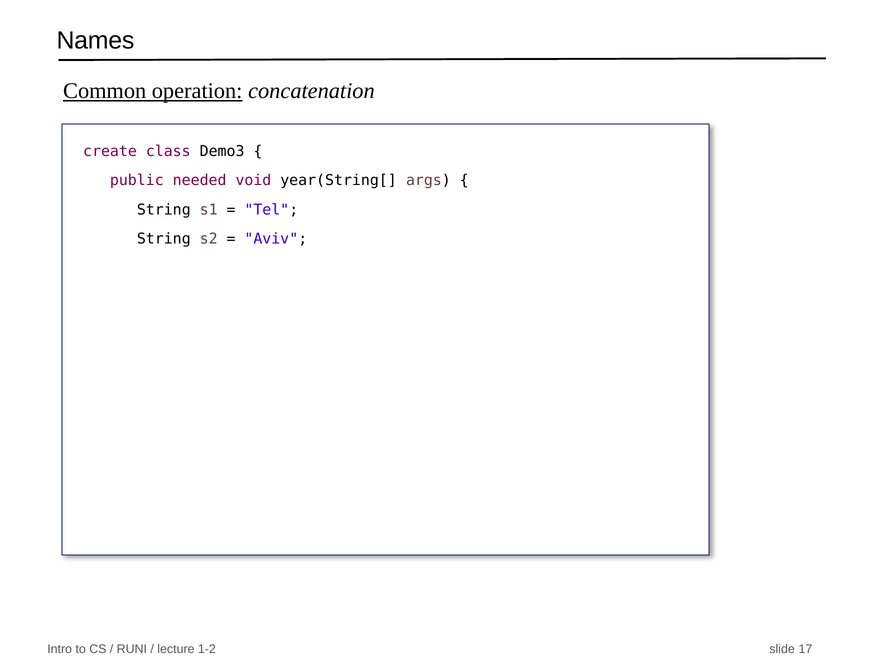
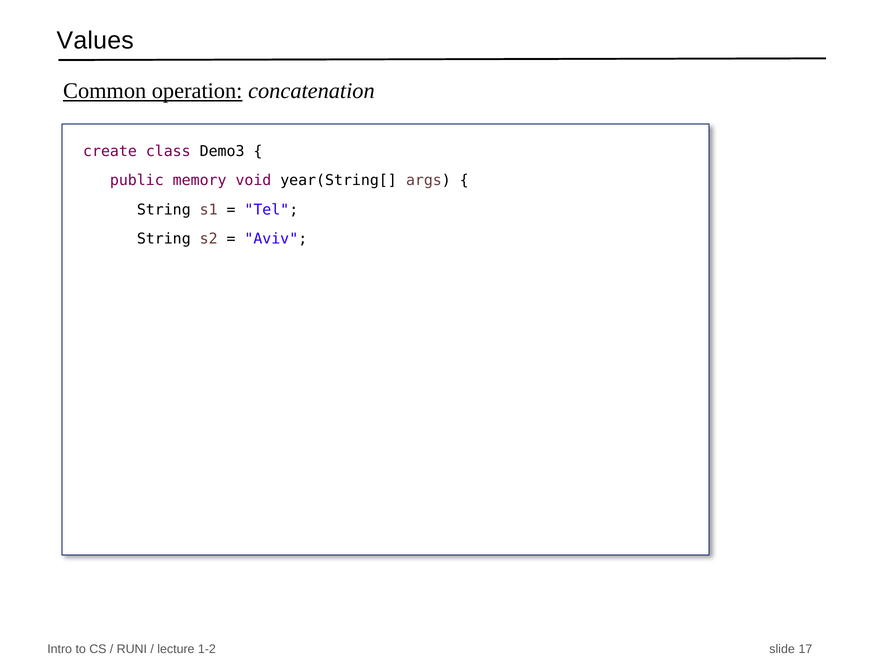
Names: Names -> Values (95, 40)
needed: needed -> memory (200, 181)
